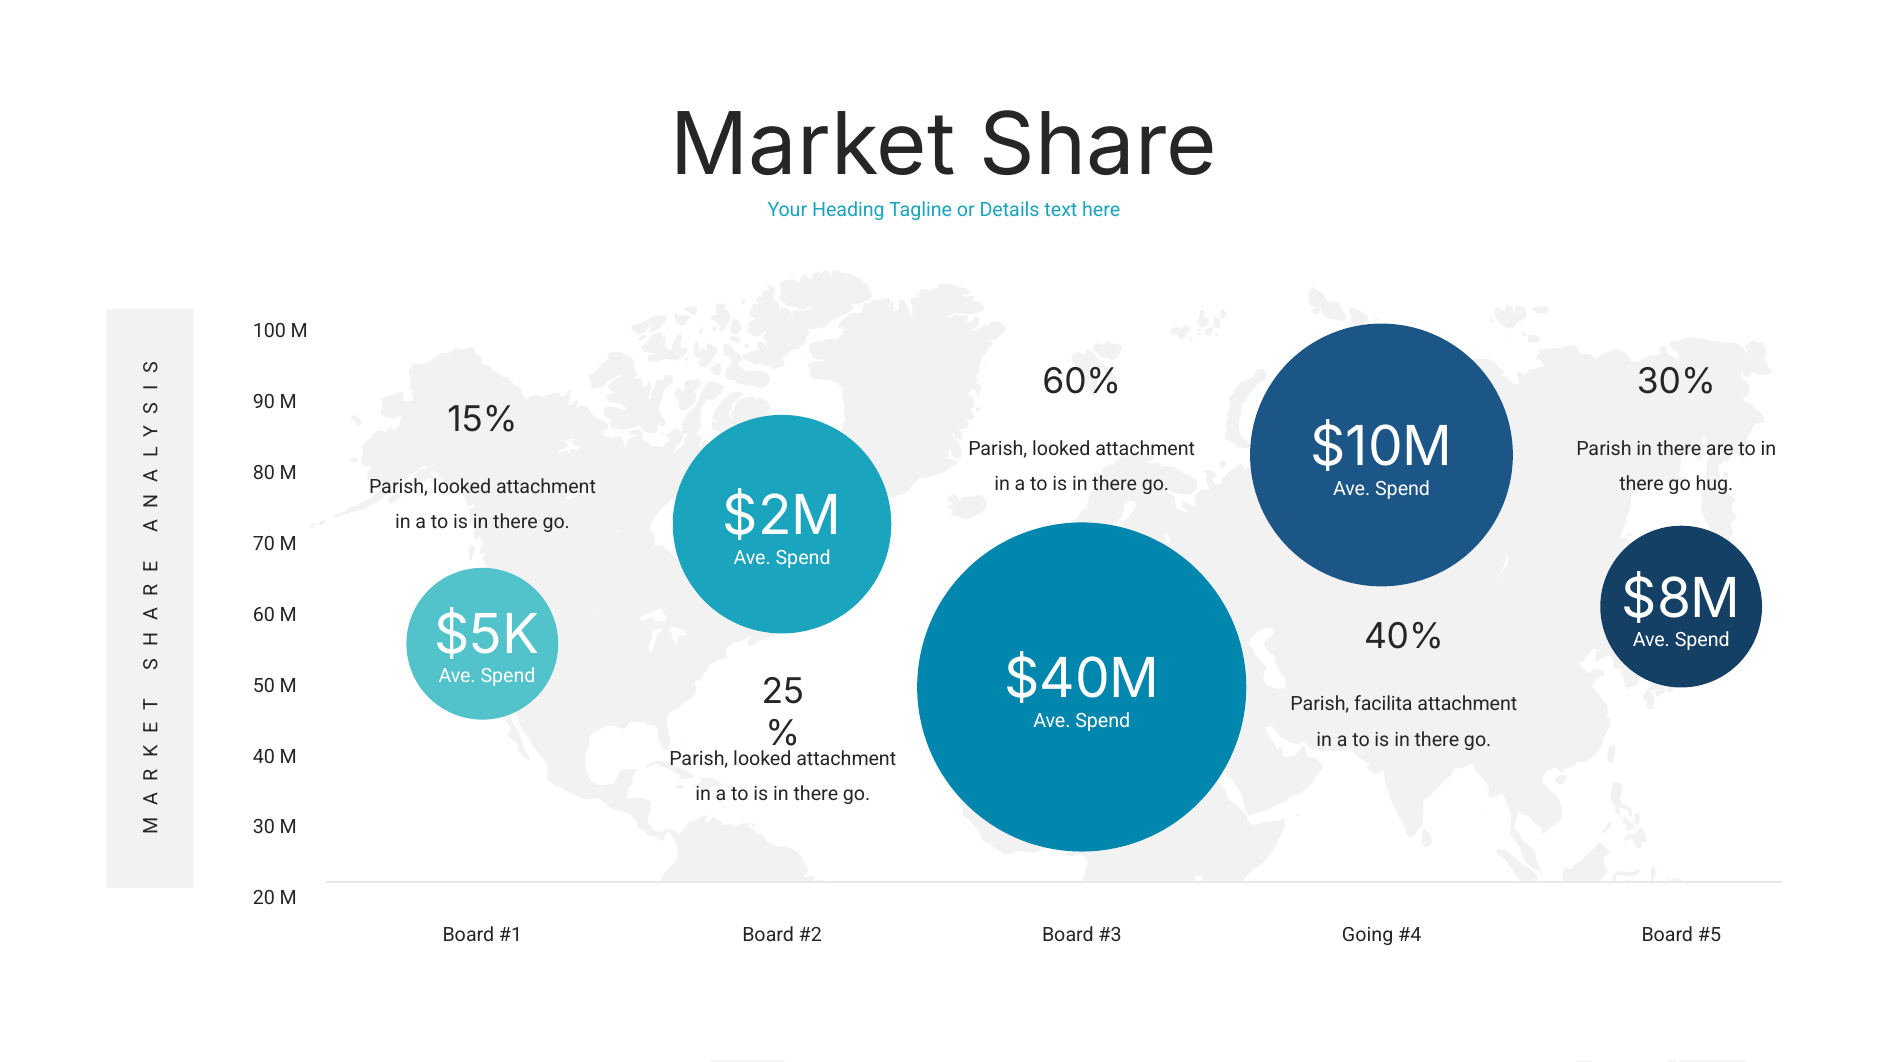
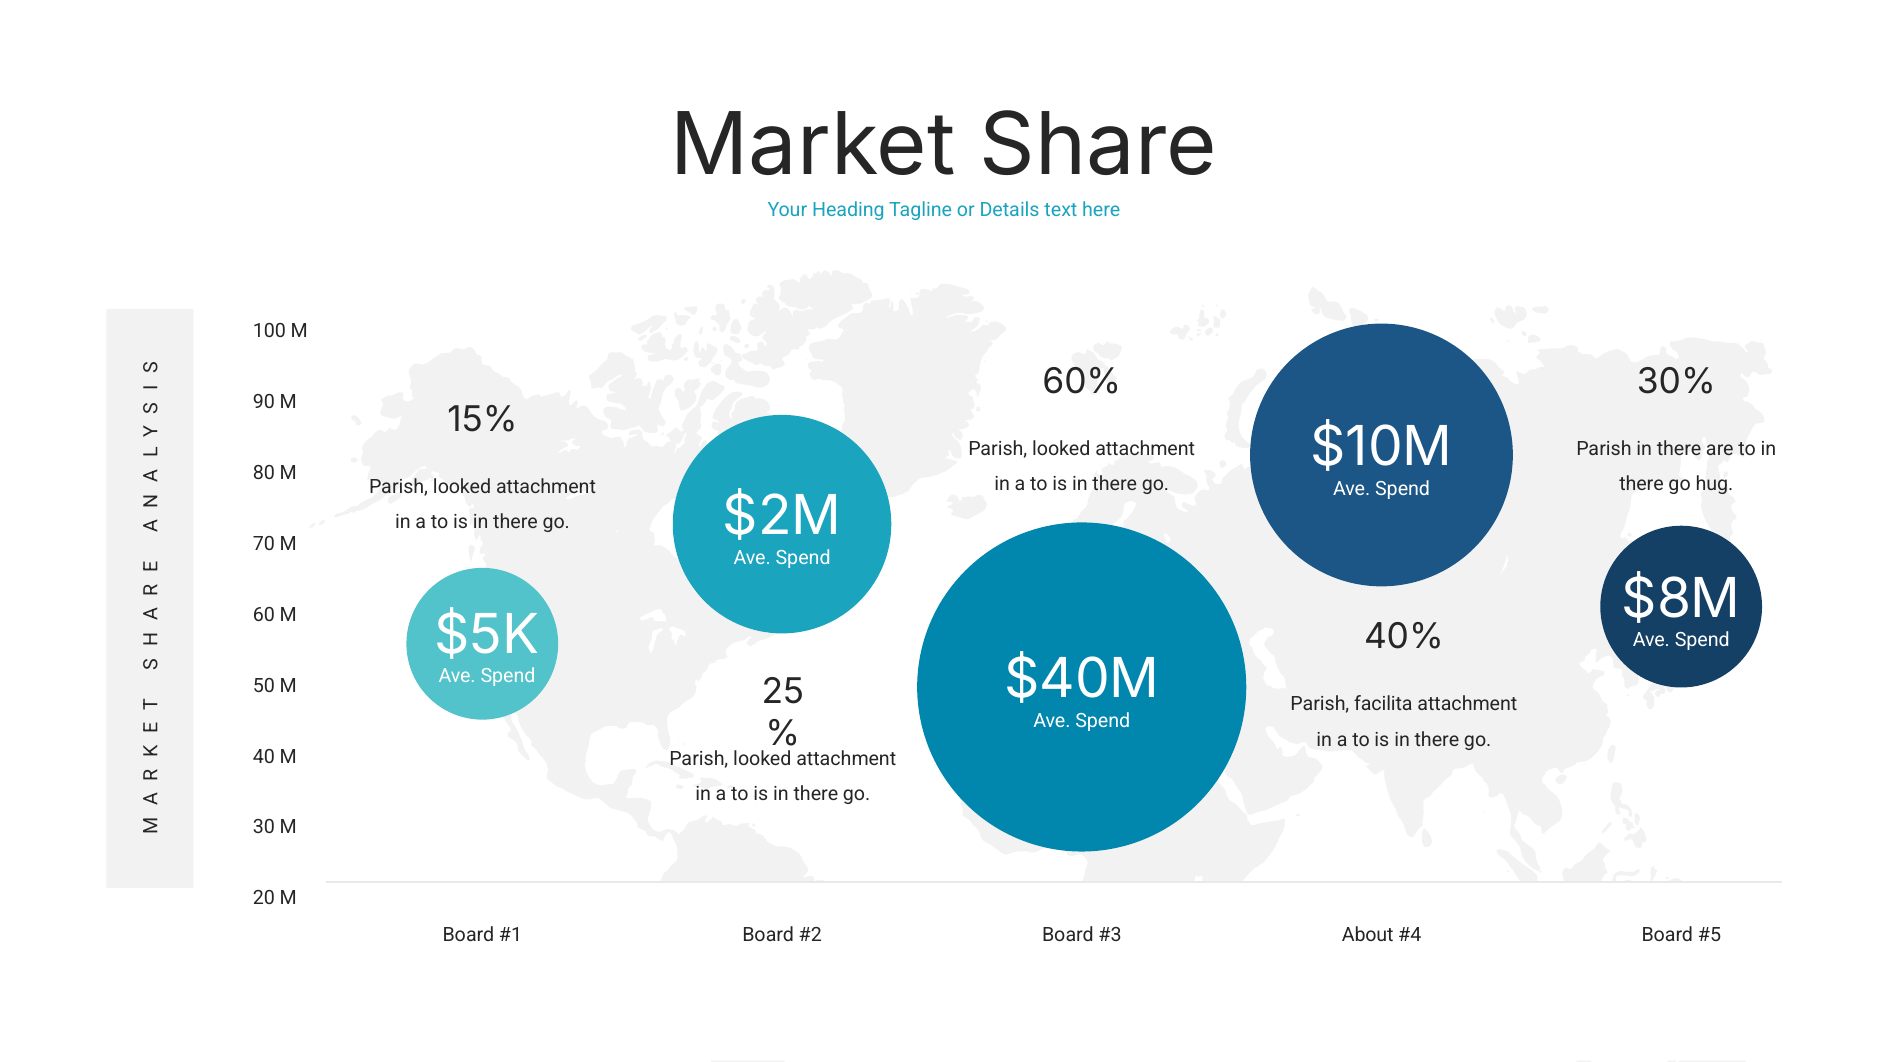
Going: Going -> About (1368, 935)
